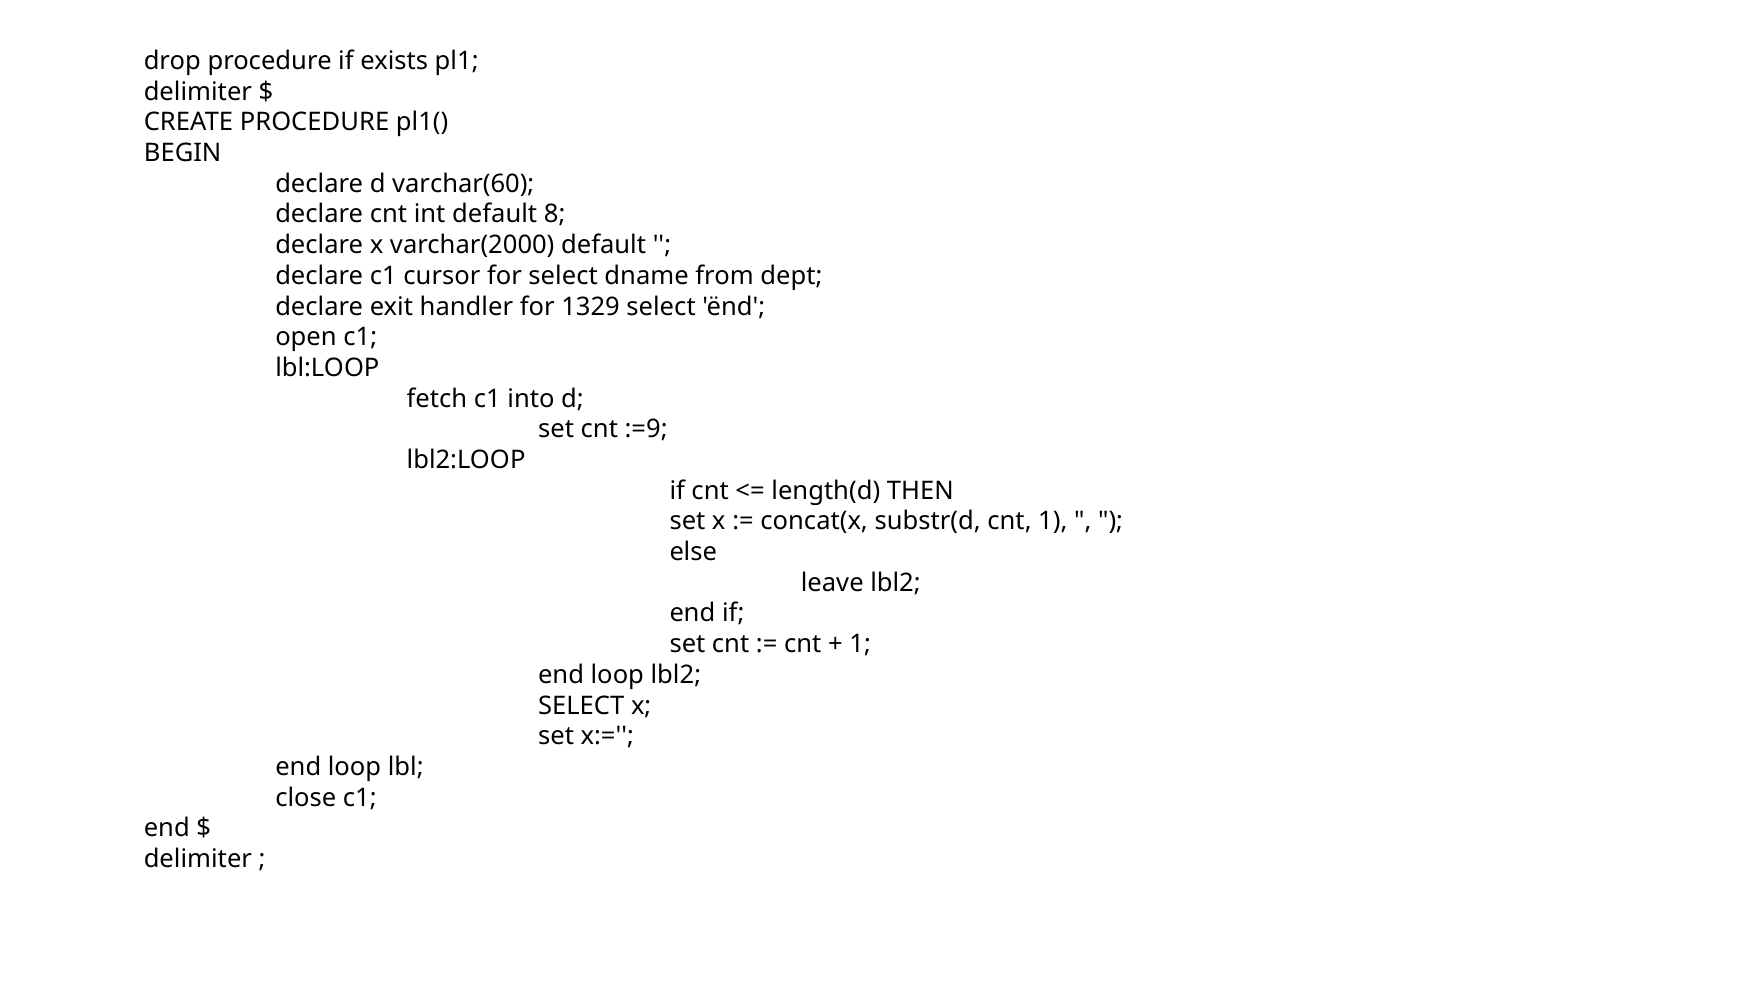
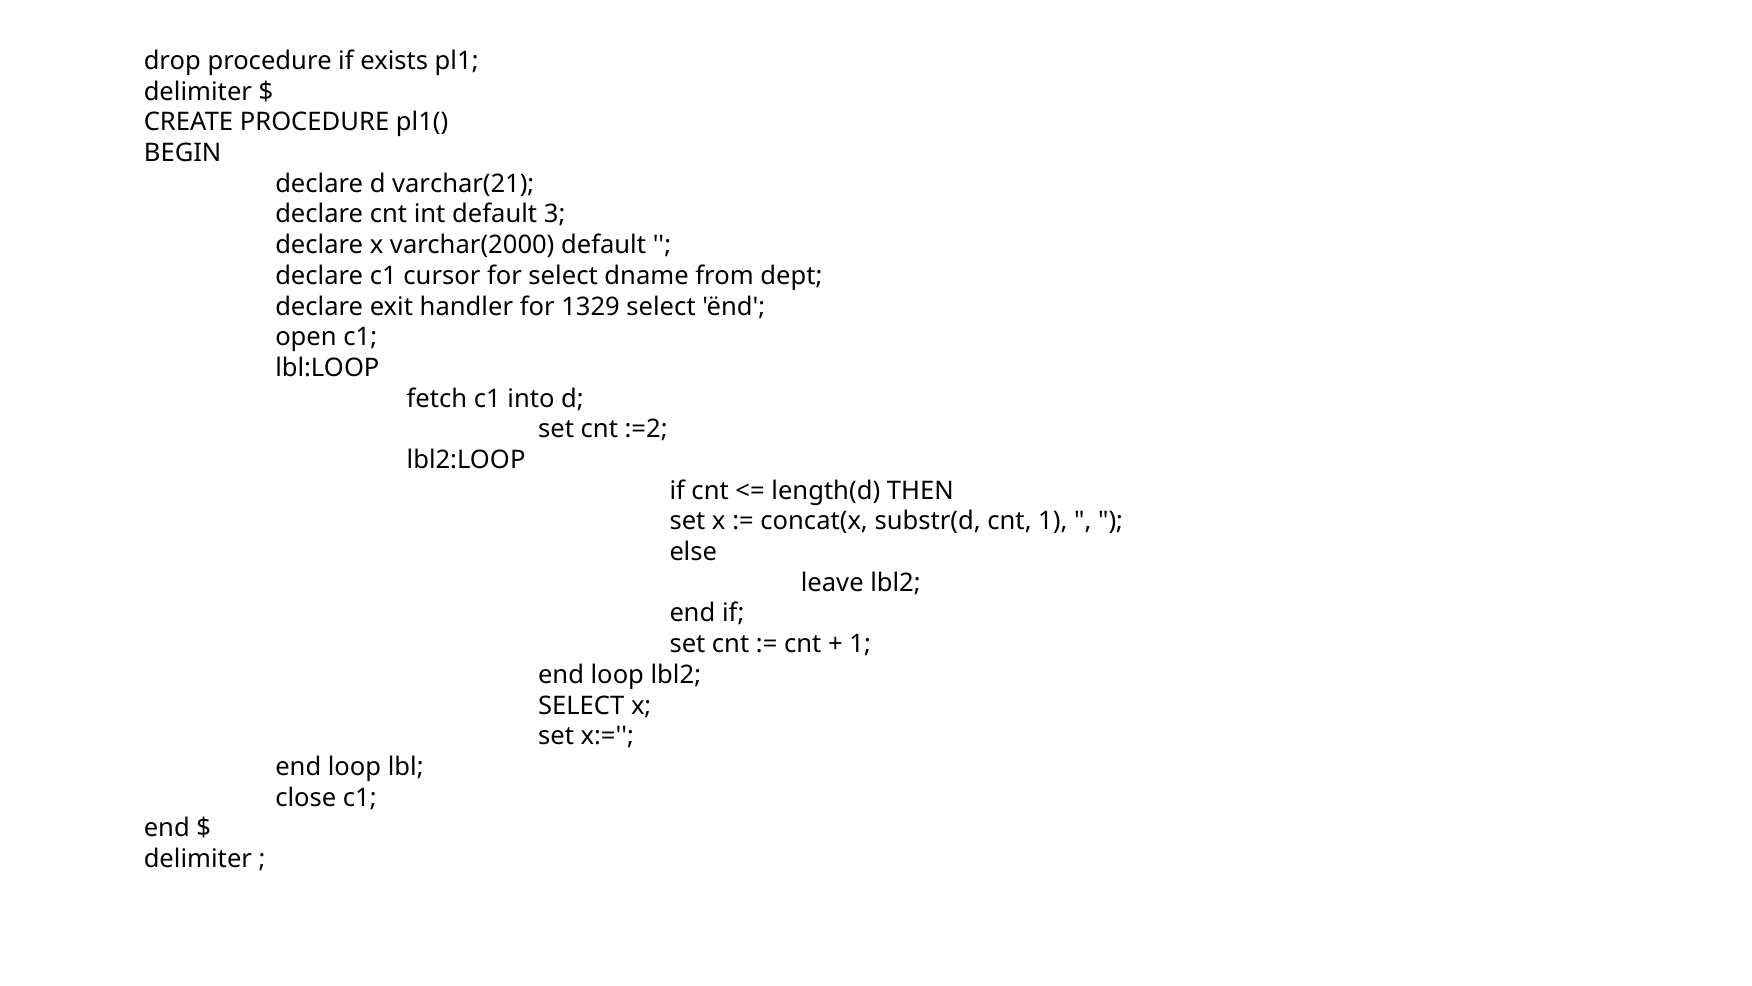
varchar(60: varchar(60 -> varchar(21 (463, 184)
8: 8 -> 3 (555, 214)
:=9: :=9 -> :=2 (646, 429)
